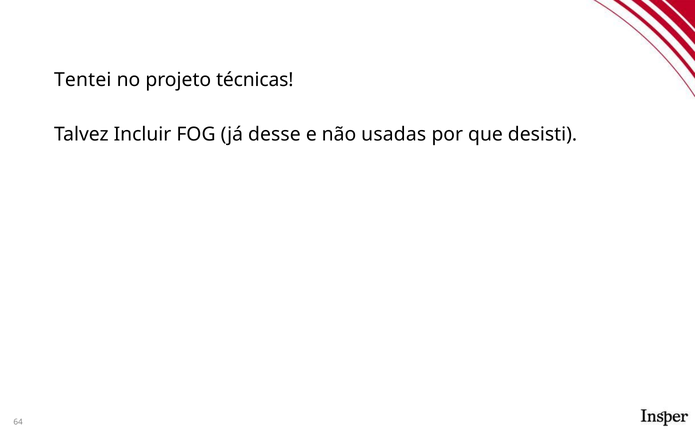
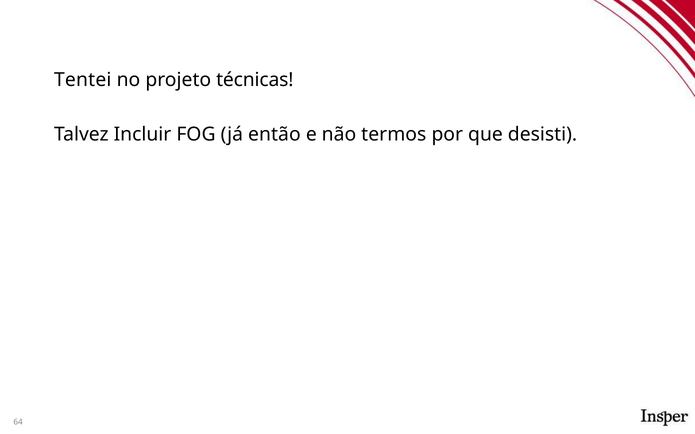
desse: desse -> então (274, 134)
usadas: usadas -> termos (394, 134)
